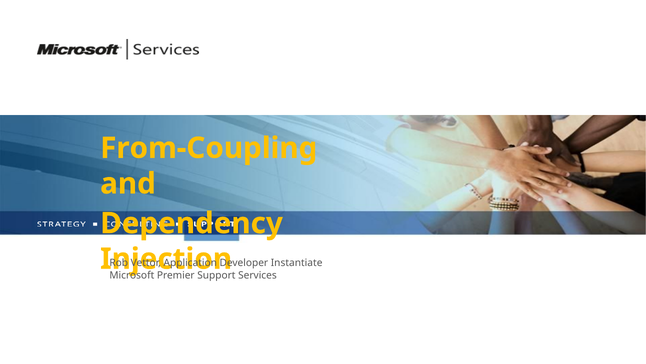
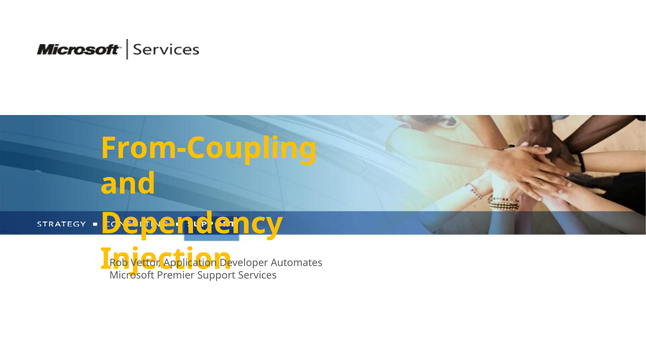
Instantiate: Instantiate -> Automates (297, 263)
